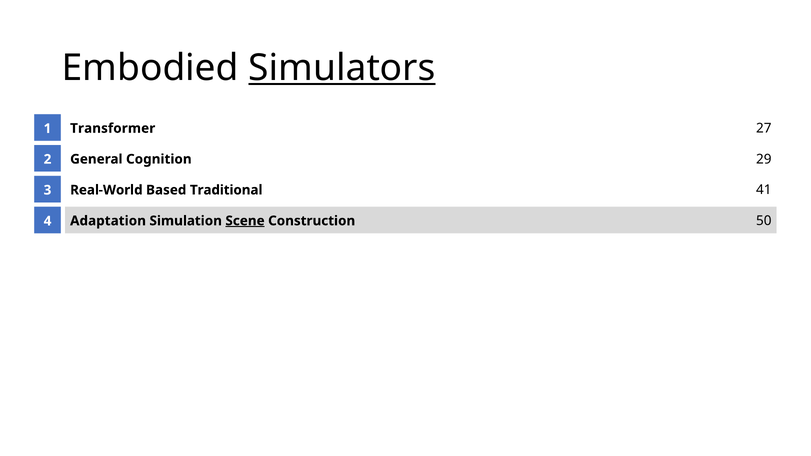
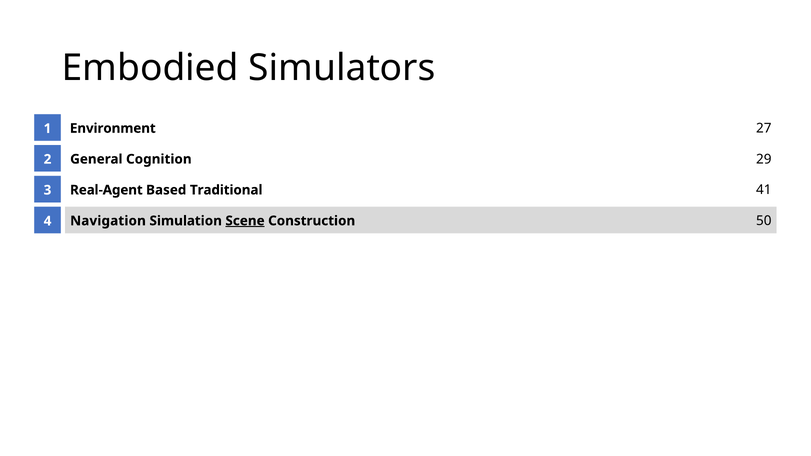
Simulators underline: present -> none (342, 68)
Transformer: Transformer -> Environment (113, 128)
Real-World: Real-World -> Real-Agent (106, 190)
Adaptation: Adaptation -> Navigation (108, 221)
